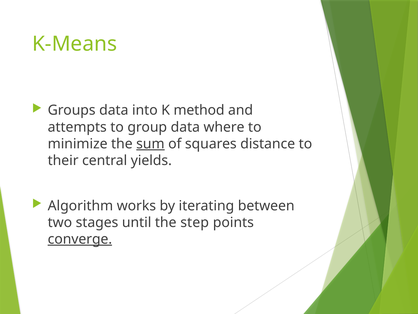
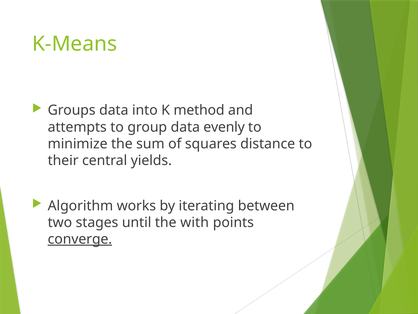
where: where -> evenly (224, 127)
sum underline: present -> none (150, 144)
step: step -> with (195, 222)
